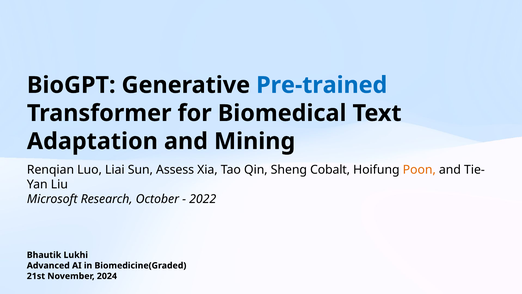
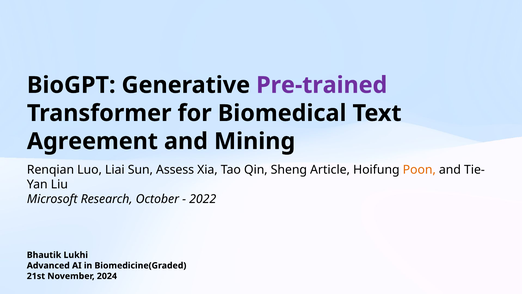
Pre-trained colour: blue -> purple (322, 85)
Adaptation: Adaptation -> Agreement (92, 141)
Cobalt: Cobalt -> Article (330, 170)
